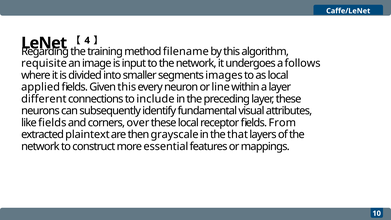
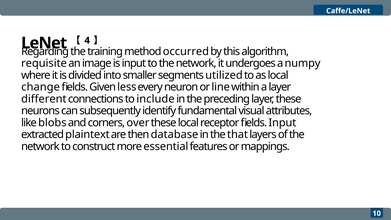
filename: filename -> occurred (186, 51)
follows: follows -> numpy (303, 63)
images: images -> utilized (224, 75)
applied: applied -> change (41, 87)
Given this: this -> less (127, 87)
like fields: fields -> blobs (52, 123)
fields From: From -> Input (282, 123)
grayscale: grayscale -> database (175, 135)
